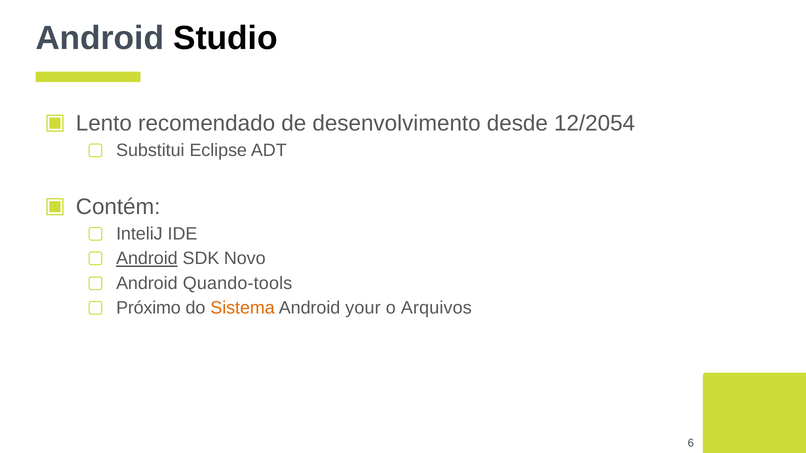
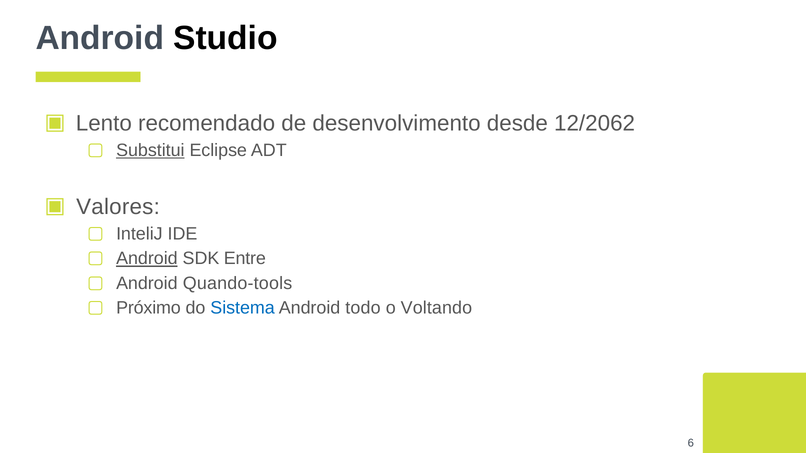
12/2054: 12/2054 -> 12/2062 (595, 123)
Substitui underline: none -> present (150, 151)
Contém: Contém -> Valores (118, 207)
Novo: Novo -> Entre (245, 259)
Sistema colour: orange -> blue (243, 308)
your: your -> todo (363, 308)
Arquivos: Arquivos -> Voltando (436, 308)
